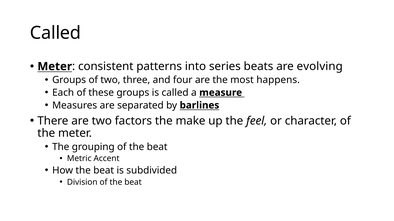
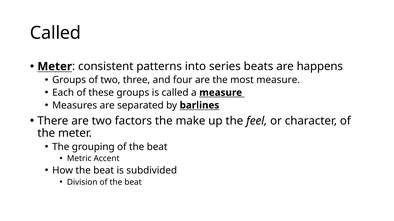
evolving: evolving -> happens (320, 67)
most happens: happens -> measure (278, 80)
